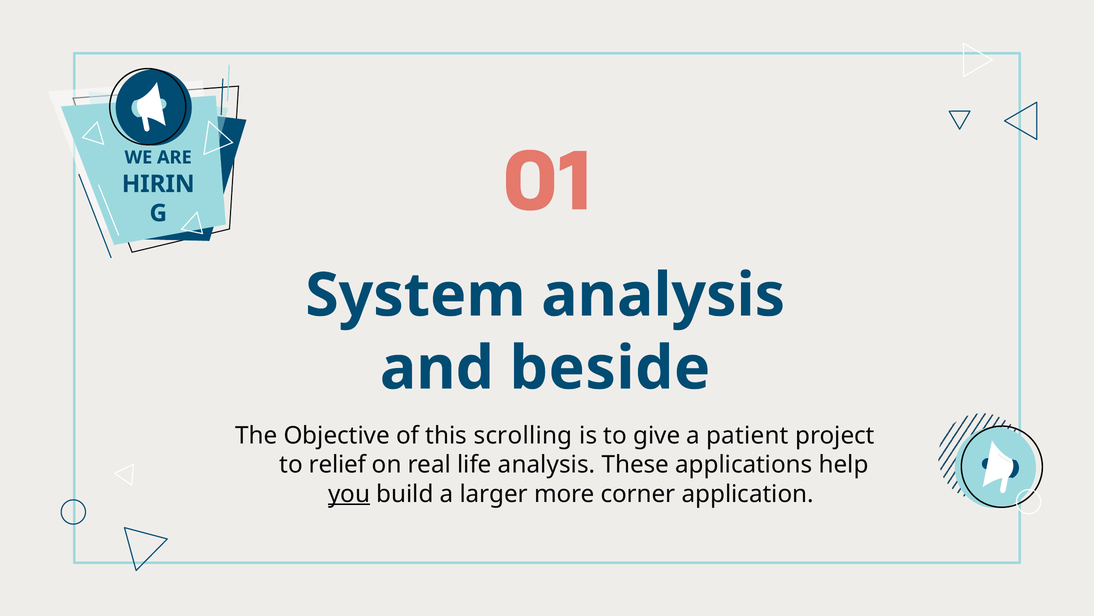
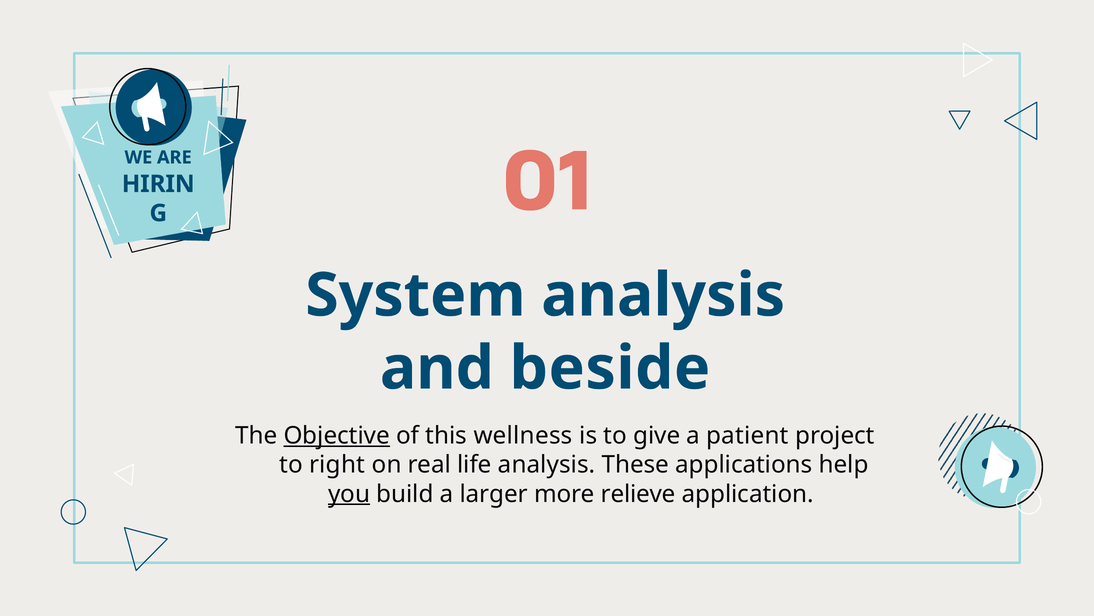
Objective underline: none -> present (337, 435)
scrolling: scrolling -> wellness (523, 435)
relief: relief -> right (337, 464)
corner: corner -> relieve (638, 494)
